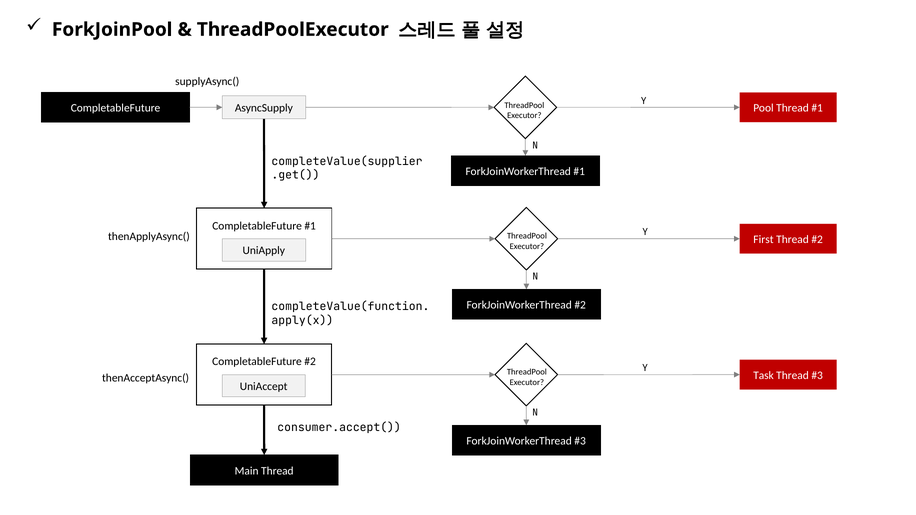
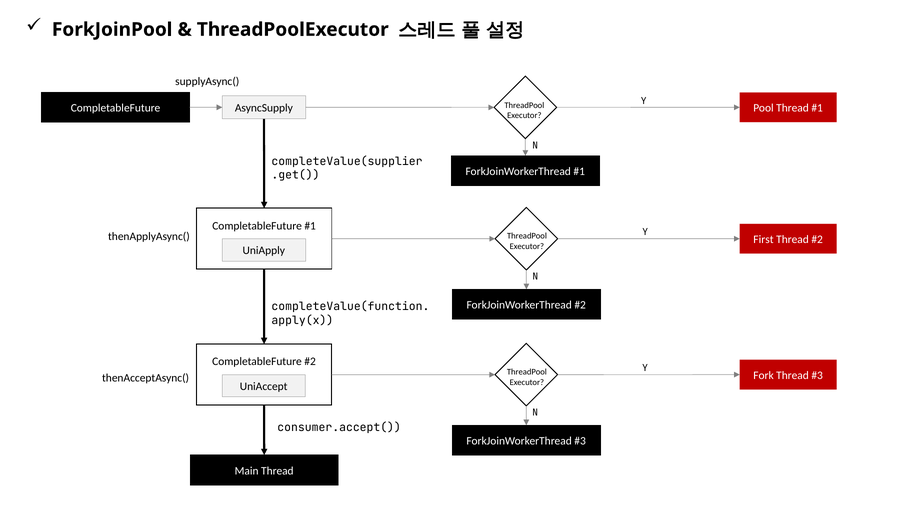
Task: Task -> Fork (764, 376)
